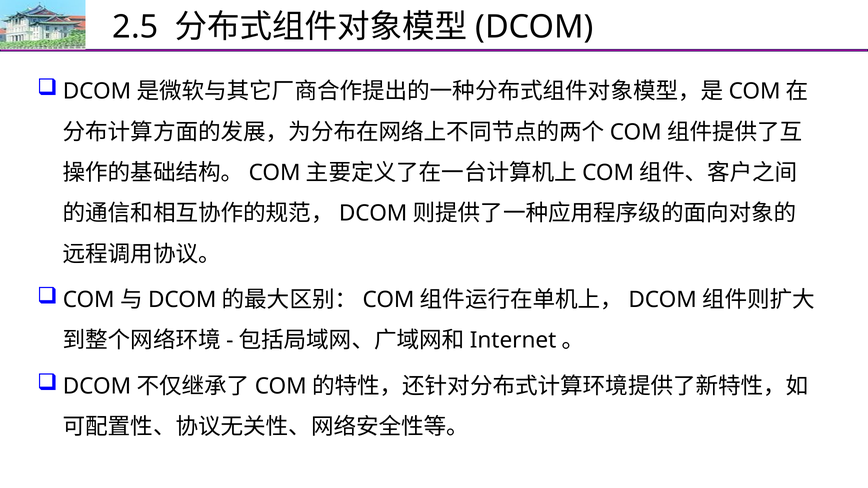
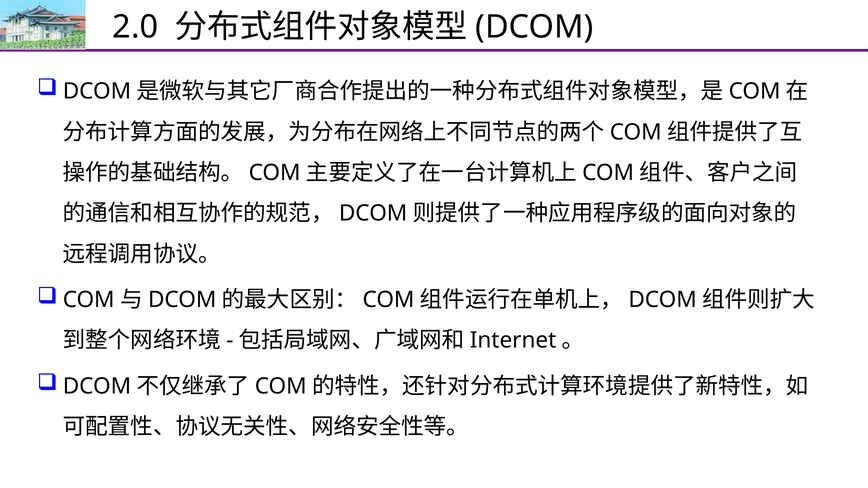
2.5: 2.5 -> 2.0 (135, 27)
